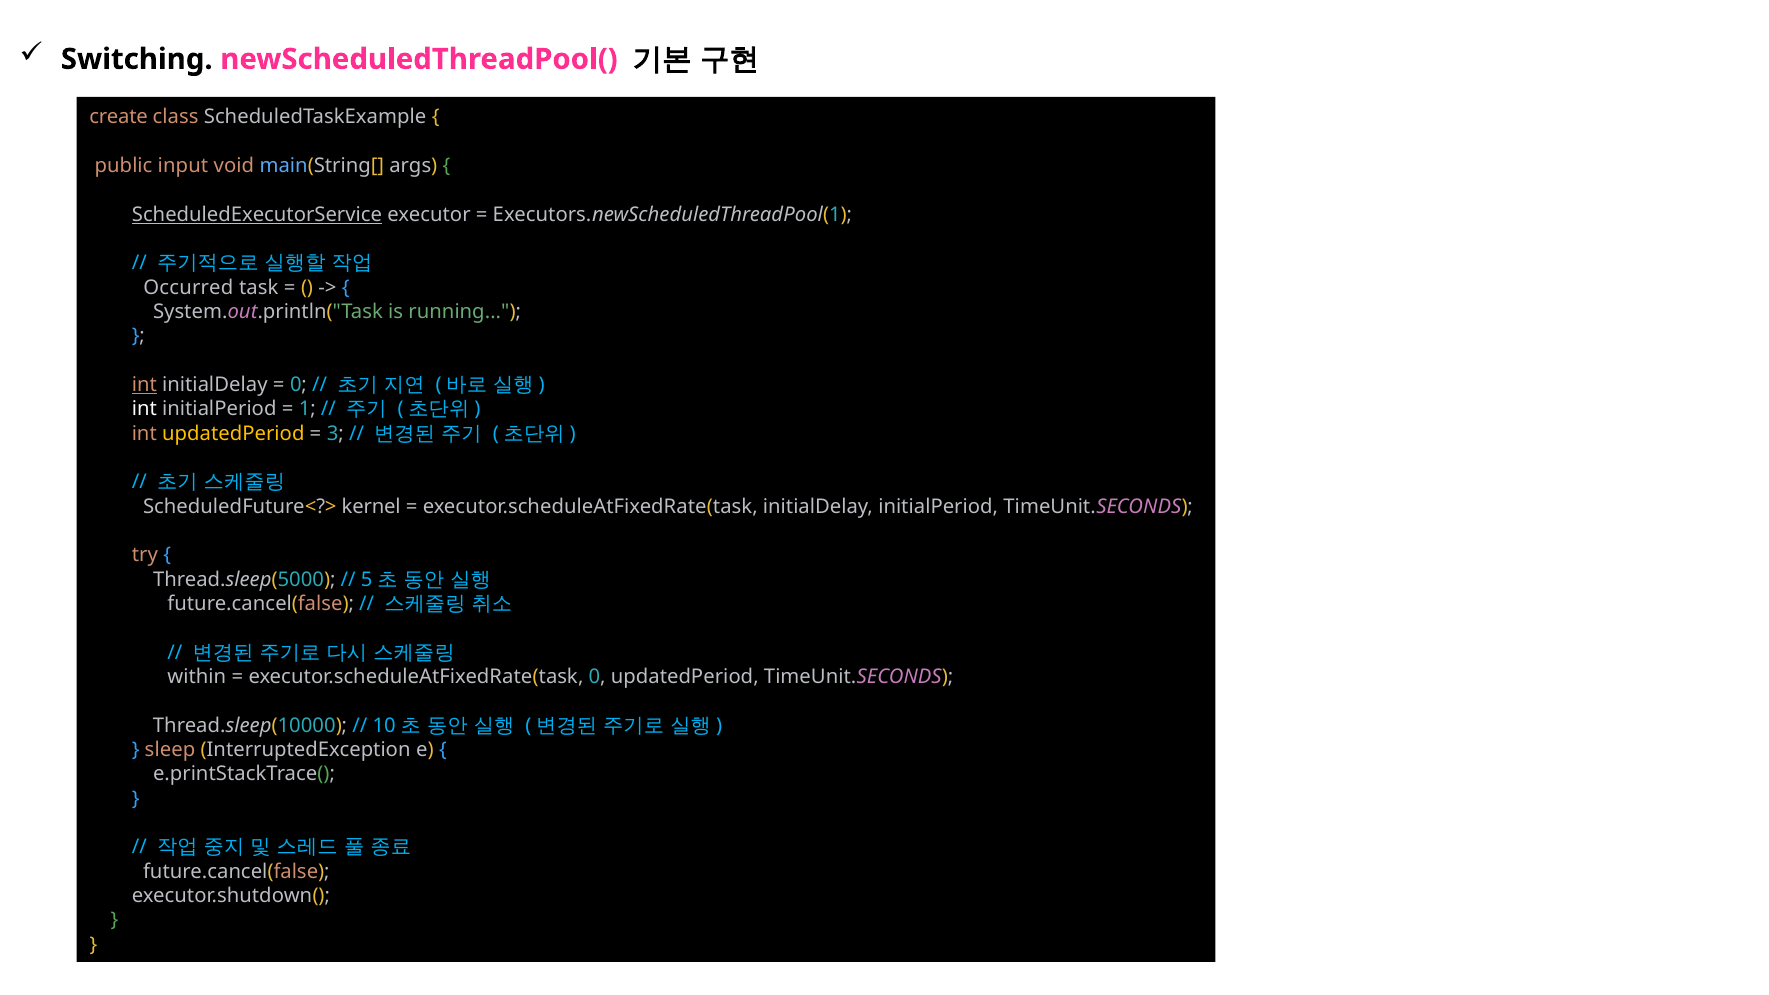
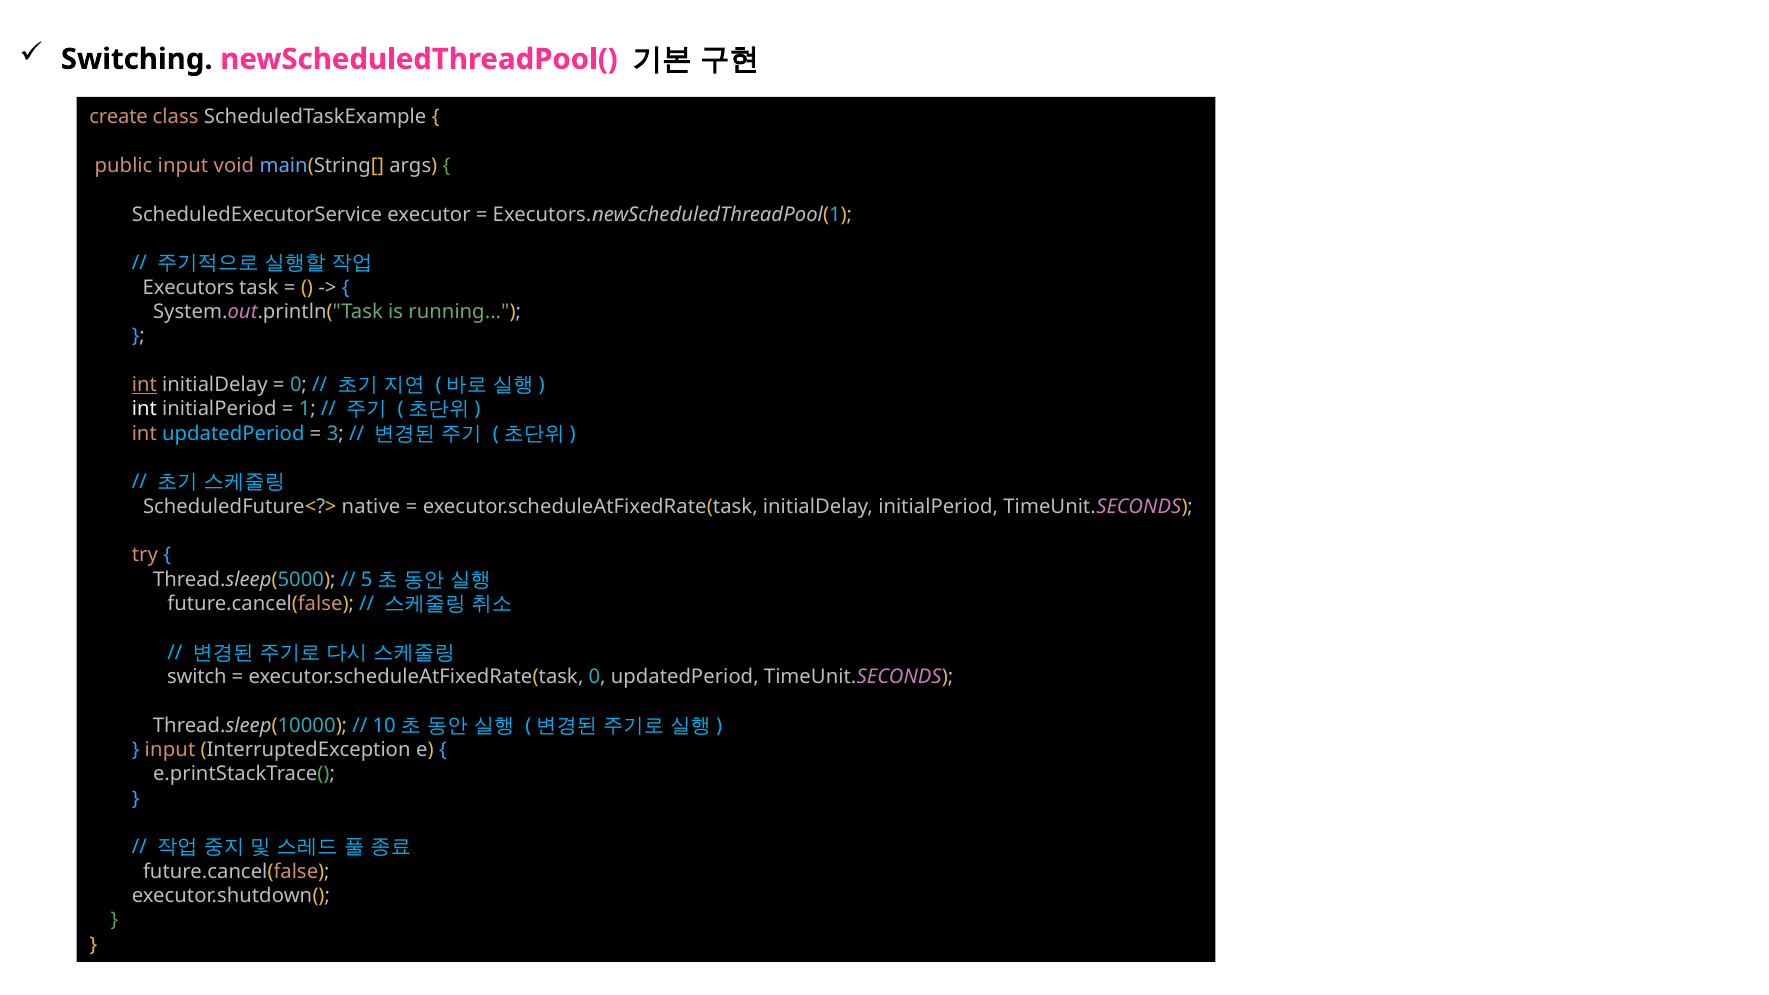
ScheduledExecutorService underline: present -> none (257, 214)
Occurred: Occurred -> Executors (189, 287)
updatedPeriod colour: yellow -> light blue (233, 434)
kernel: kernel -> native (371, 507)
within: within -> switch (197, 677)
sleep: sleep -> input (170, 750)
